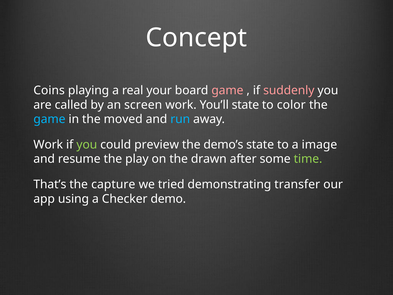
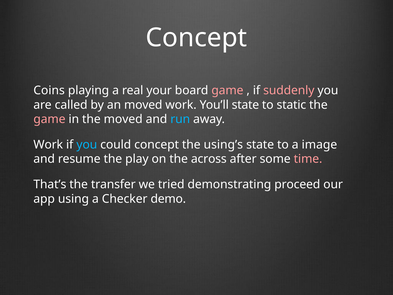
an screen: screen -> moved (143, 105)
color: color -> static (291, 105)
game colour: light blue -> pink (49, 119)
you colour: light green -> light blue (87, 144)
could preview: preview -> concept (157, 144)
demo’s: demo’s -> using’s (223, 144)
drawn: drawn -> across (209, 159)
time colour: light green -> pink (308, 159)
capture: capture -> transfer (113, 184)
transfer: transfer -> proceed (297, 184)
